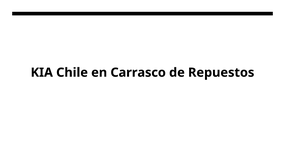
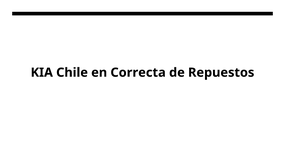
Carrasco: Carrasco -> Correcta (138, 73)
